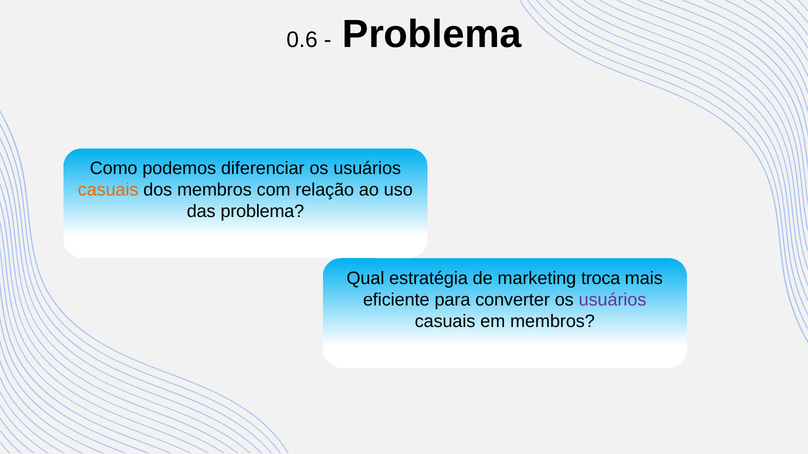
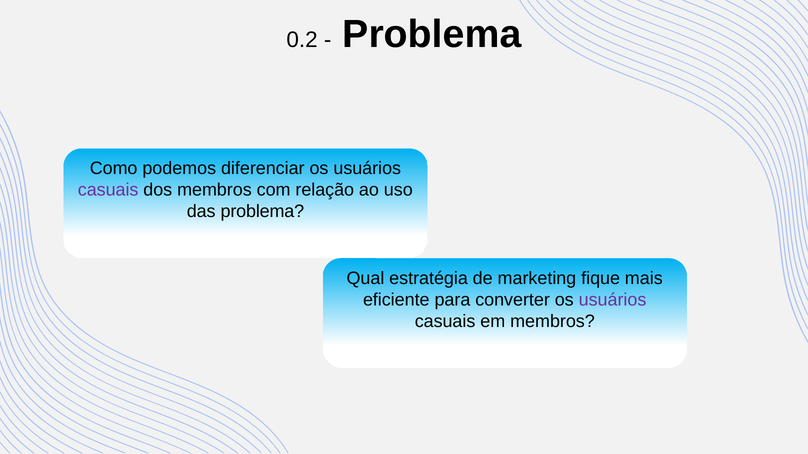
0.6: 0.6 -> 0.2 (302, 40)
casuais colour: orange -> purple (108, 190)
troca: troca -> fique (601, 279)
